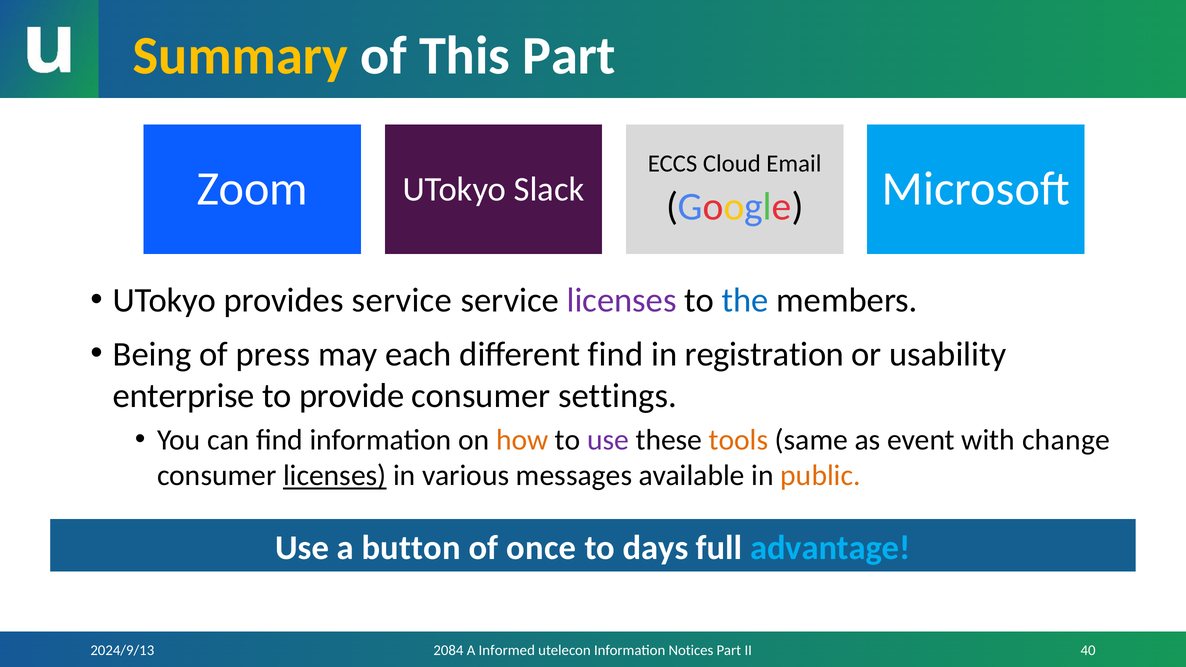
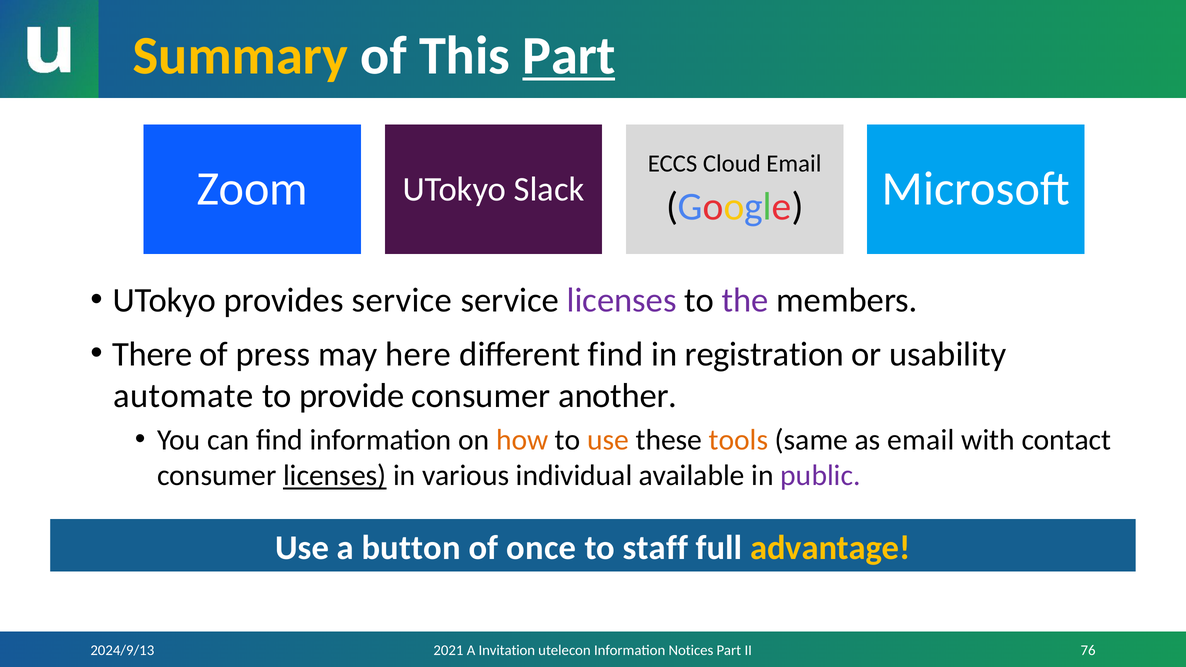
Part underline: none -> present (569, 56)
the colour: blue -> purple (745, 301)
Being: Being -> There (152, 354)
each: each -> here (418, 354)
enterprise: enterprise -> automate (183, 396)
settings: settings -> another (618, 396)
use colour: purple -> orange (608, 440)
as event: event -> email (921, 440)
change: change -> contact (1066, 440)
messages: messages -> individual (574, 476)
public colour: orange -> purple (821, 476)
days: days -> staff (655, 548)
advantage colour: light blue -> yellow (830, 548)
2084: 2084 -> 2021 (448, 651)
Informed: Informed -> Invitation (507, 651)
40: 40 -> 76 (1088, 650)
